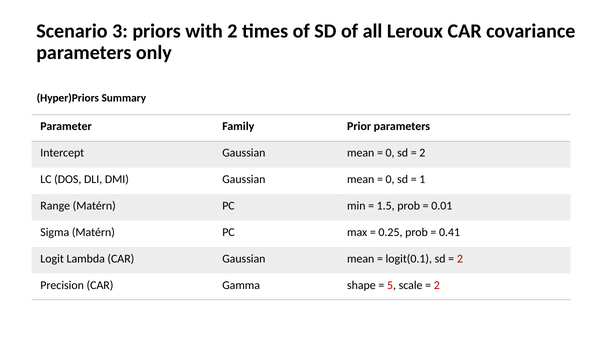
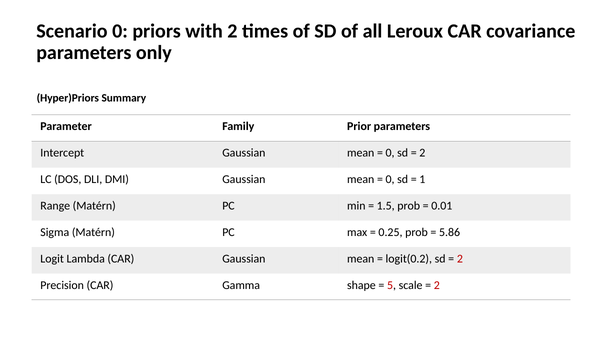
Scenario 3: 3 -> 0 (120, 31)
0.41: 0.41 -> 5.86 (450, 232)
logit(0.1: logit(0.1 -> logit(0.2 (409, 259)
